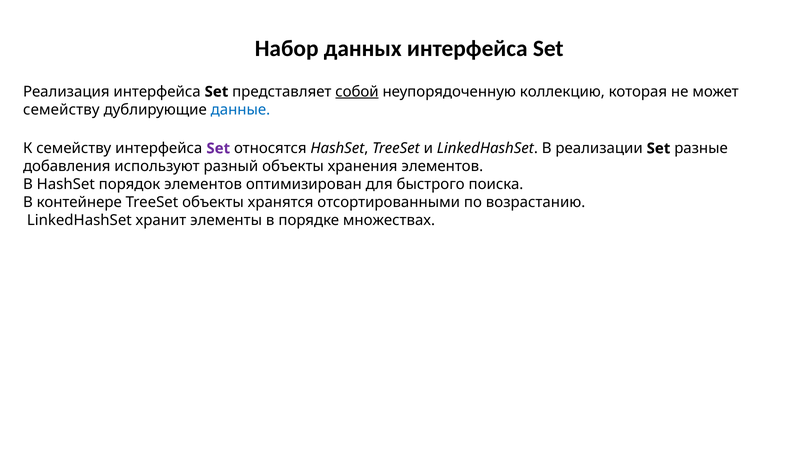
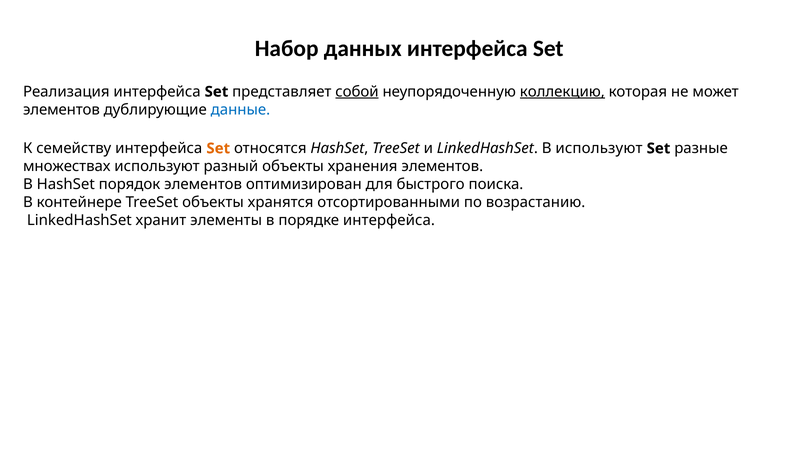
коллекцию underline: none -> present (562, 92)
семейству: семейству -> элементов (61, 110)
Set colour: purple -> orange (218, 149)
В реализации: реализации -> используют (599, 149)
добавления: добавления -> множествах (67, 167)
порядке множествах: множествах -> интерфейса (389, 221)
